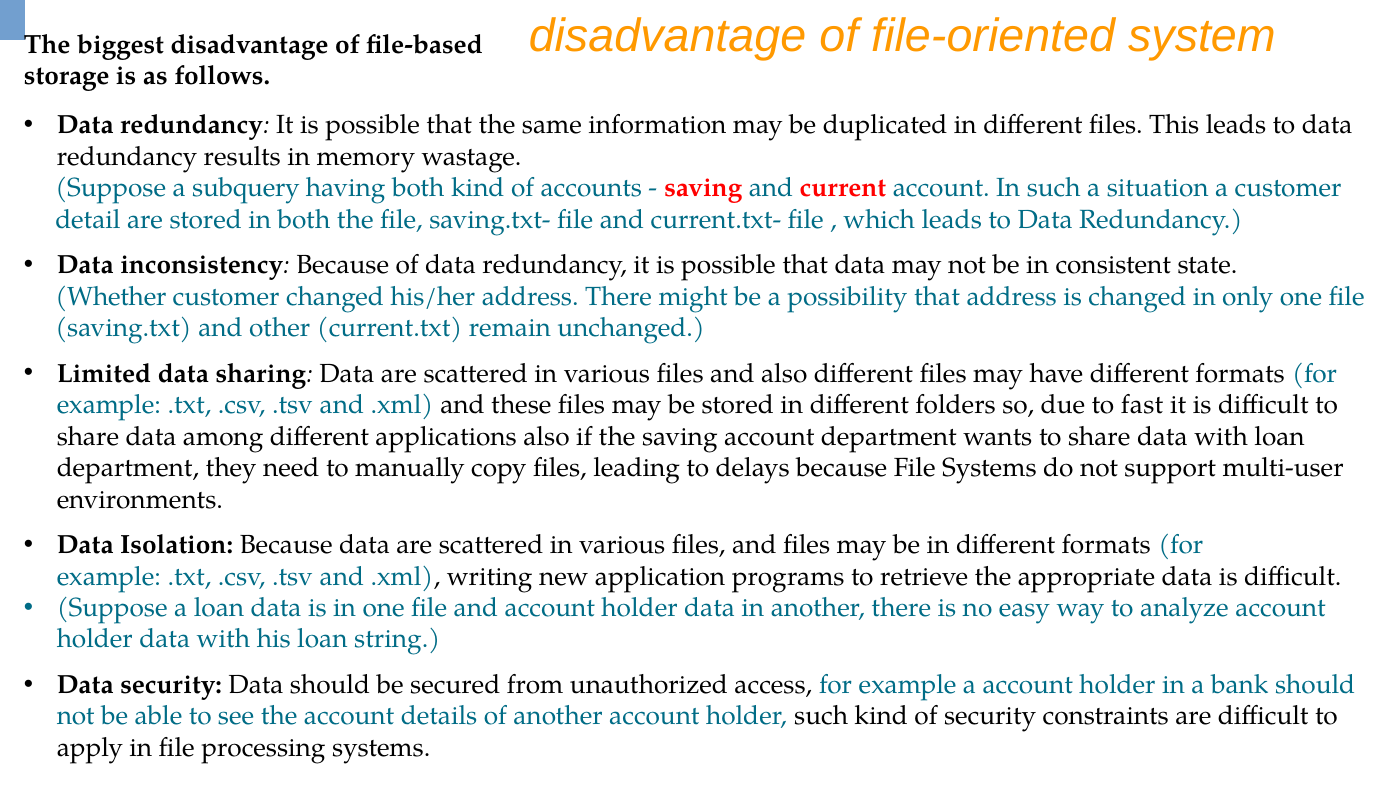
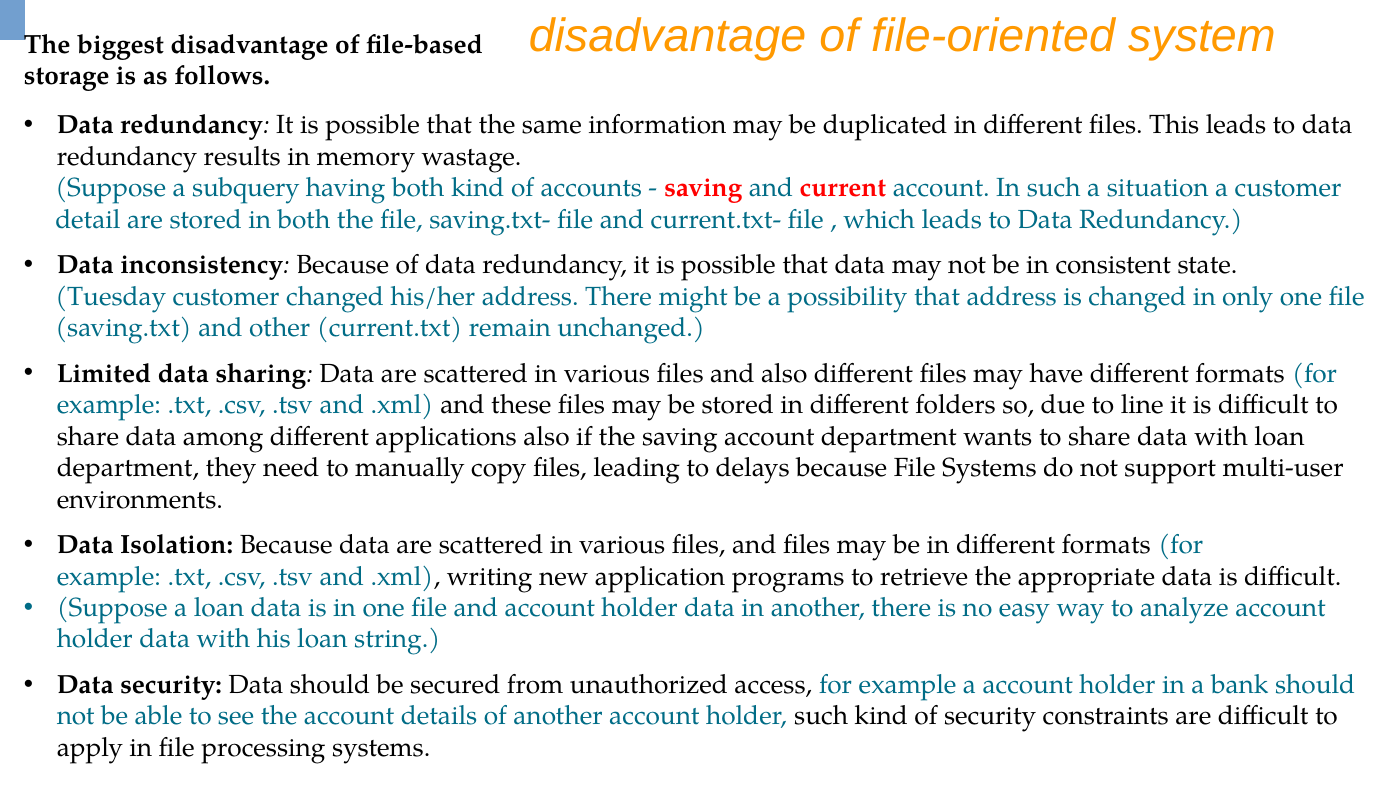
Whether: Whether -> Tuesday (111, 297)
fast: fast -> line (1142, 405)
